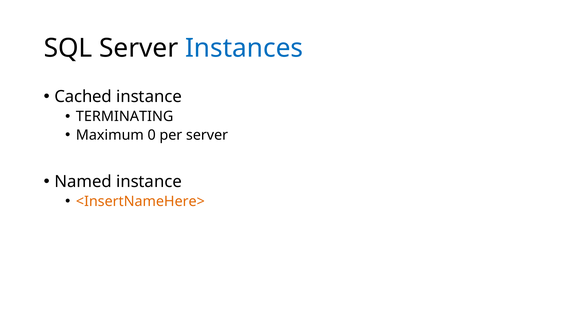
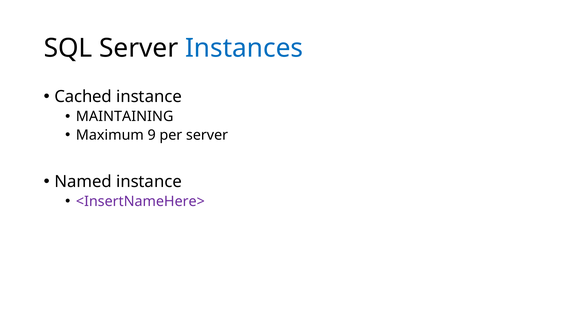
TERMINATING: TERMINATING -> MAINTAINING (125, 117)
0: 0 -> 9 (152, 135)
<InsertNameHere> colour: orange -> purple (140, 202)
